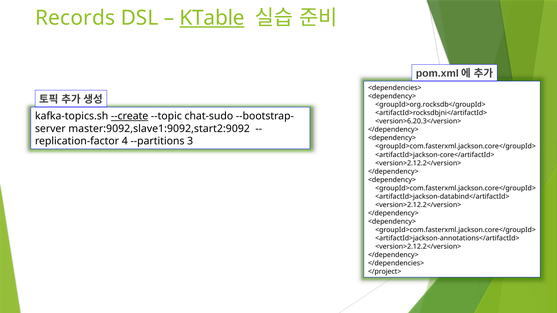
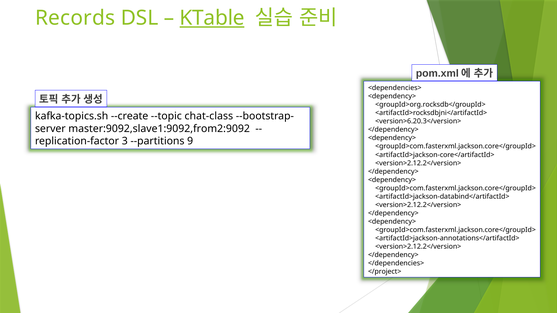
--create underline: present -> none (130, 116)
chat-sudo: chat-sudo -> chat-class (209, 116)
master:9092,slave1:9092,start2:9092: master:9092,slave1:9092,start2:9092 -> master:9092,slave1:9092,from2:9092 (159, 129)
4: 4 -> 3 (125, 141)
3: 3 -> 9 (190, 141)
